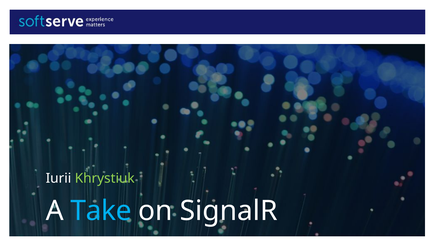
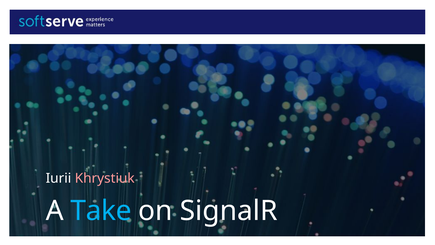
Khrystiuk colour: light green -> pink (105, 178)
